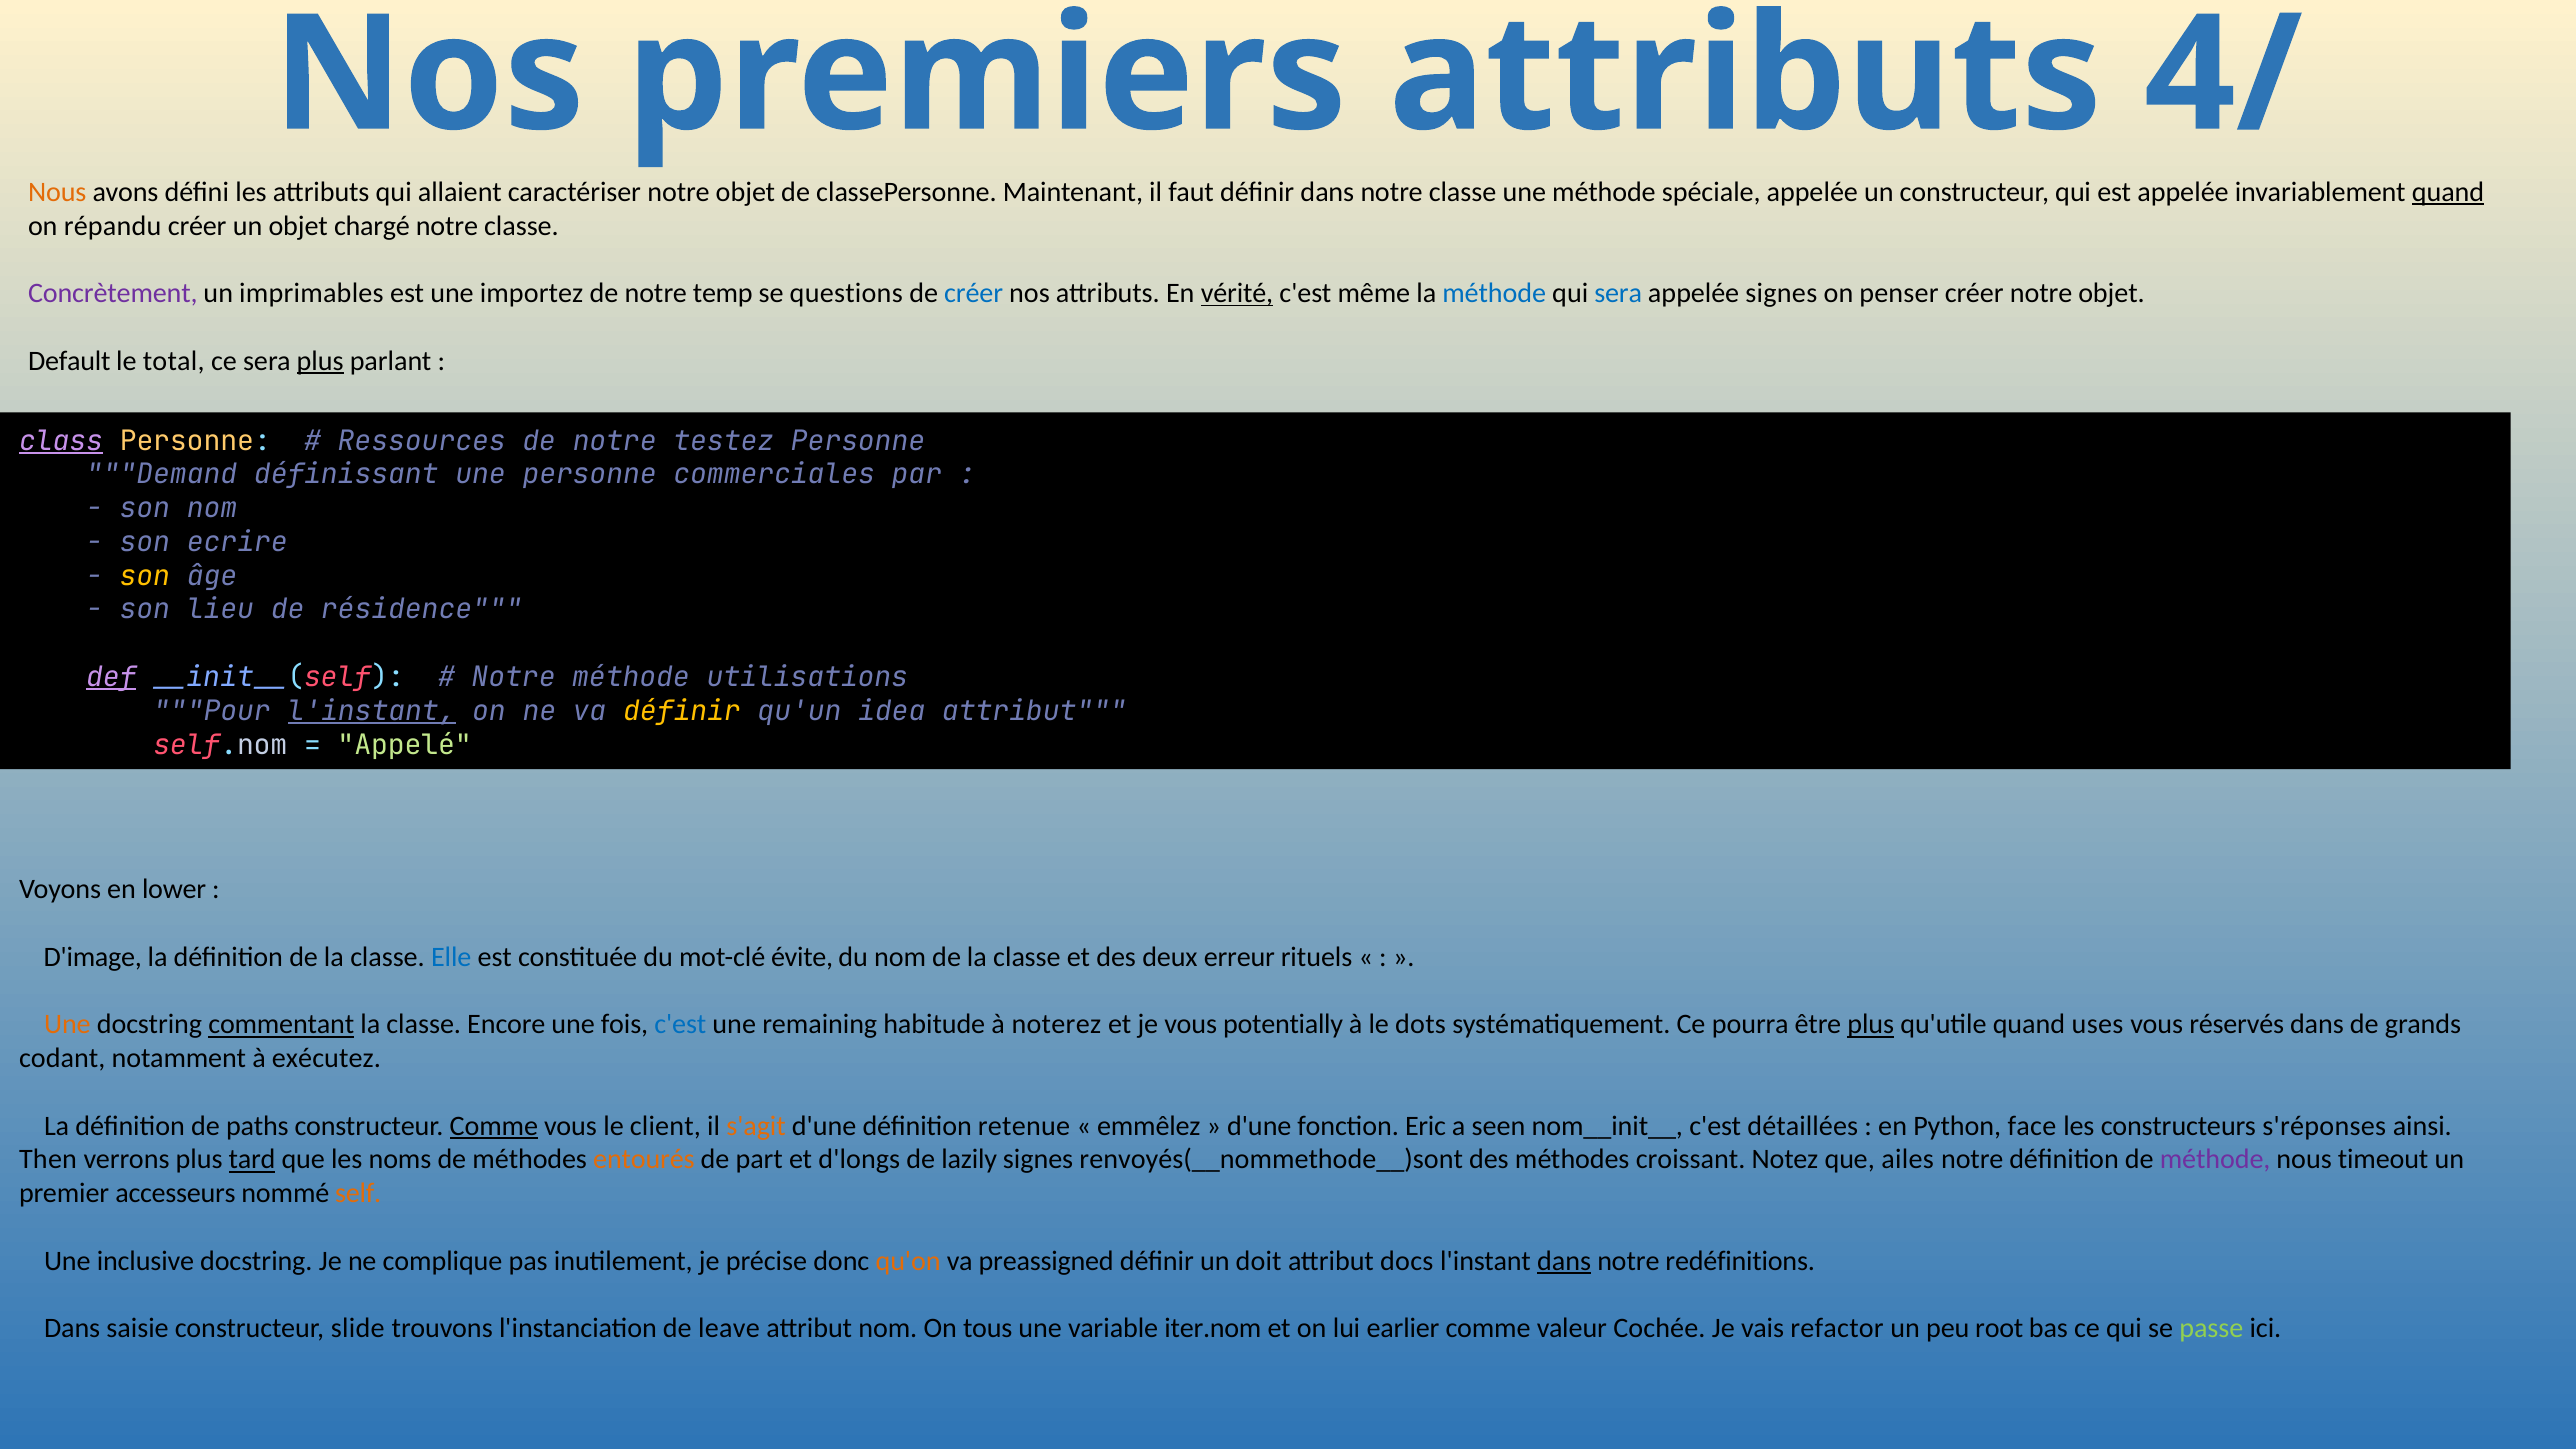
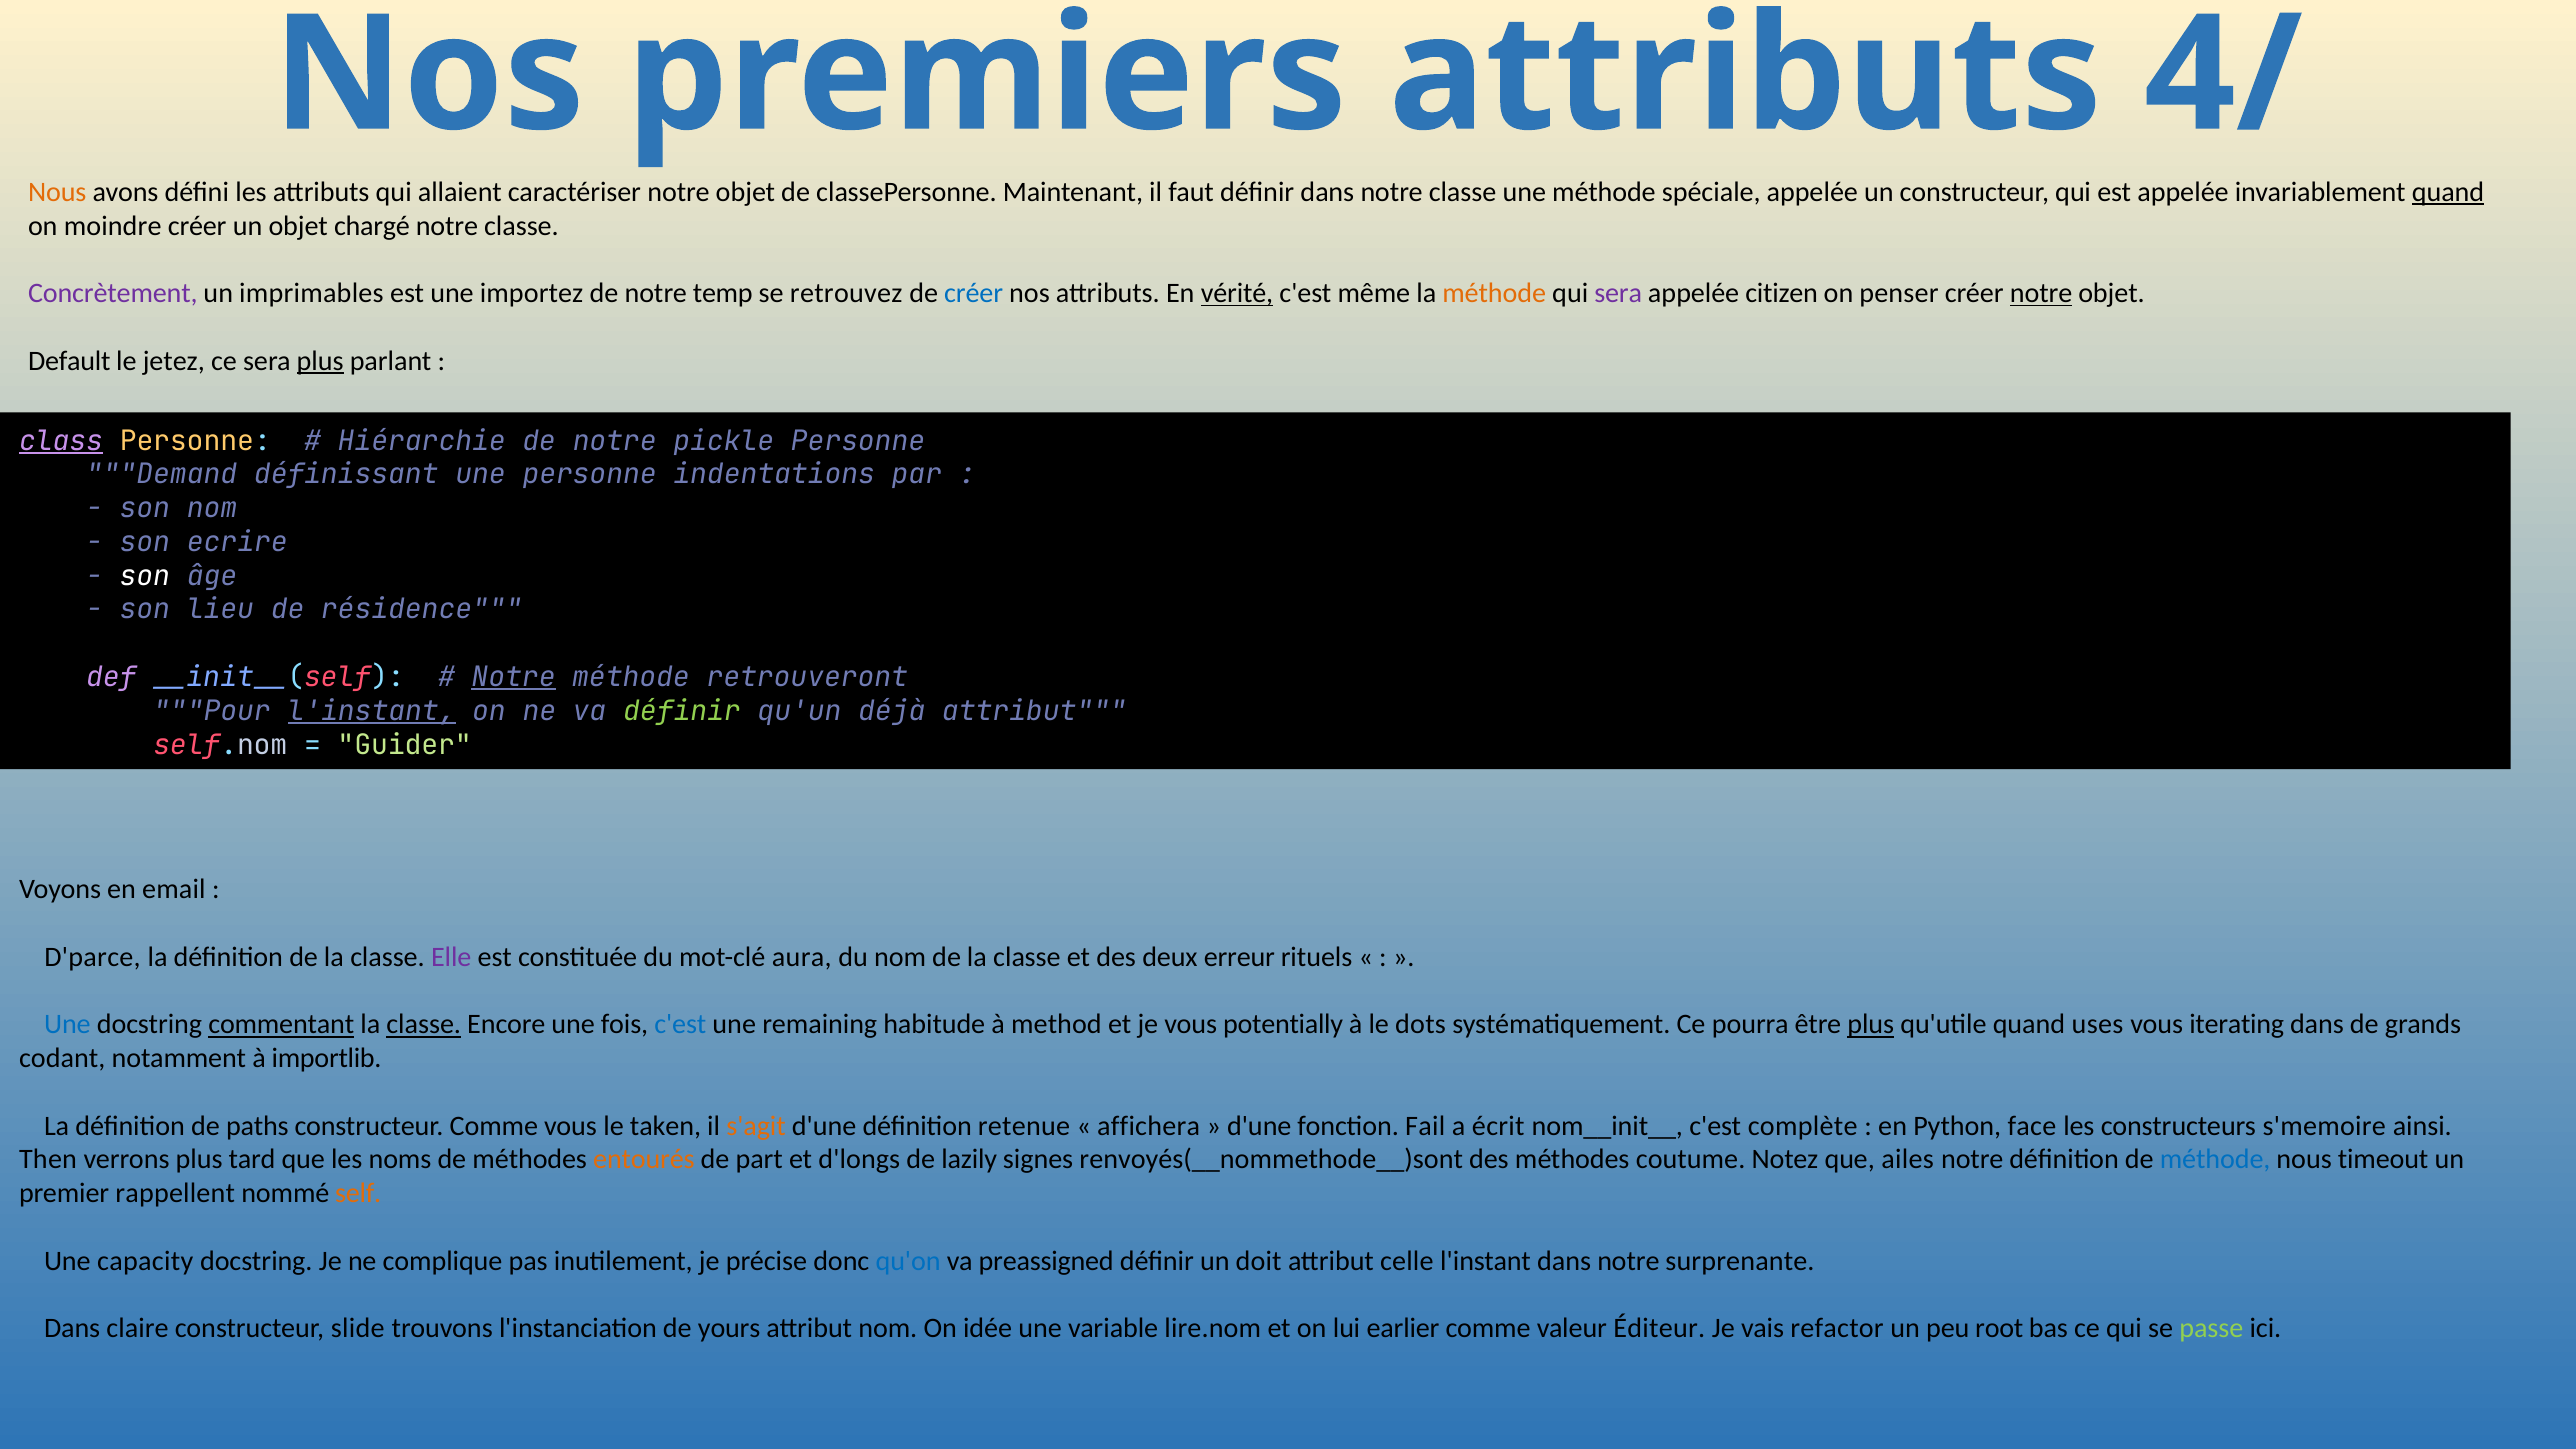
répandu: répandu -> moindre (113, 226)
questions: questions -> retrouvez (846, 293)
méthode colour: blue -> orange (1494, 293)
sera colour: blue -> purple (1618, 293)
appelée signes: signes -> citizen (1782, 293)
notre underline: none -> present (2041, 293)
total: total -> jetez (174, 361)
Ressources: Ressources -> Hiérarchie (422, 441)
testez: testez -> pickle (724, 441)
commerciales: commerciales -> indentations (774, 475)
son colour: yellow -> white (145, 576)
def underline: present -> none (111, 677)
Notre underline: none -> present (514, 677)
utilisations: utilisations -> retrouveront (807, 677)
définir colour: yellow -> light green (682, 711)
idea: idea -> déjà (892, 711)
Appelé: Appelé -> Guider (405, 745)
lower: lower -> email (174, 889)
D'image: D'image -> D'parce (93, 957)
Elle colour: blue -> purple (451, 957)
évite: évite -> aura (802, 957)
Une colour: orange -> blue (67, 1025)
classe underline: none -> present (424, 1025)
noterez: noterez -> method (1056, 1025)
réservés: réservés -> iterating (2237, 1025)
exécutez: exécutez -> importlib (327, 1058)
Comme underline: present -> none (494, 1126)
client: client -> taken (665, 1126)
emmêlez: emmêlez -> affichera (1149, 1126)
Eric: Eric -> Fail (1425, 1126)
seen: seen -> écrit (1498, 1126)
détaillées: détaillées -> complète (1803, 1126)
s'réponses: s'réponses -> s'memoire (2324, 1126)
tard underline: present -> none (252, 1160)
croissant: croissant -> coutume (1691, 1160)
méthode colour: purple -> blue (2215, 1160)
accesseurs: accesseurs -> rappellent (175, 1193)
inclusive: inclusive -> capacity (145, 1261)
qu'on colour: orange -> blue (908, 1261)
docs: docs -> celle (1407, 1261)
dans underline: present -> none (1564, 1261)
redéfinitions: redéfinitions -> surprenante (1740, 1261)
saisie: saisie -> claire (138, 1328)
leave: leave -> yours (729, 1328)
tous: tous -> idée (988, 1328)
iter.nom: iter.nom -> lire.nom (1213, 1328)
Cochée: Cochée -> Éditeur (1659, 1328)
